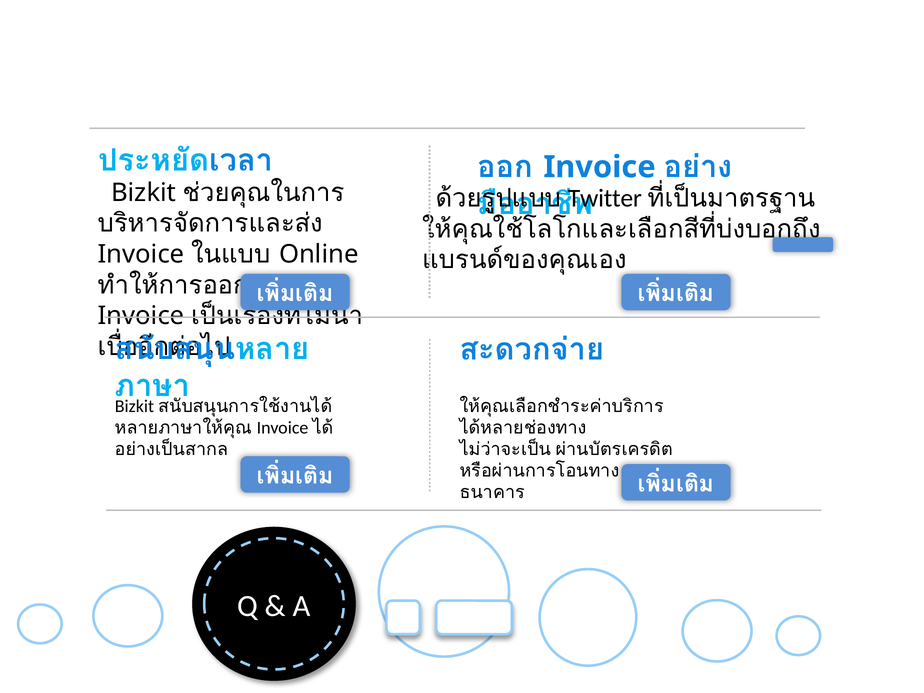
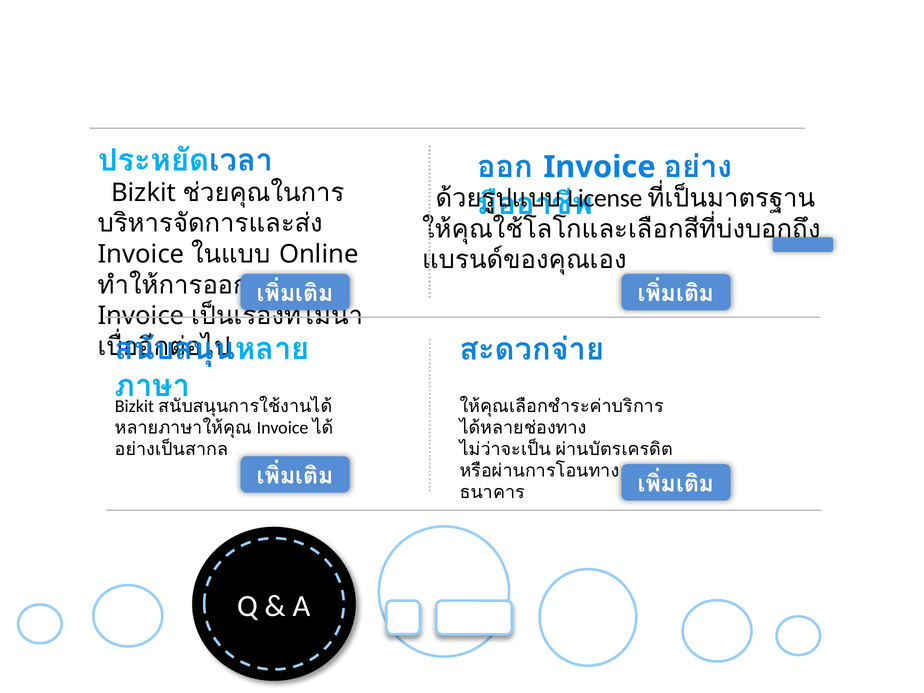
Twitter: Twitter -> License (605, 198)
